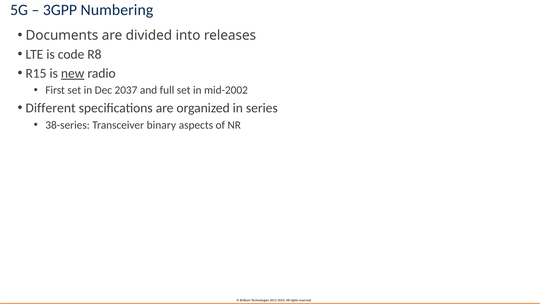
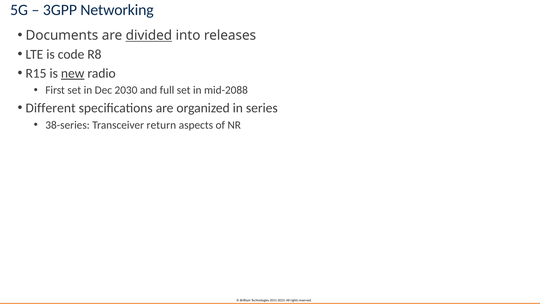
Numbering: Numbering -> Networking (117, 10)
divided underline: none -> present (149, 35)
2037: 2037 -> 2030 (126, 90)
mid-2002: mid-2002 -> mid-2088 (226, 90)
binary: binary -> return (161, 125)
